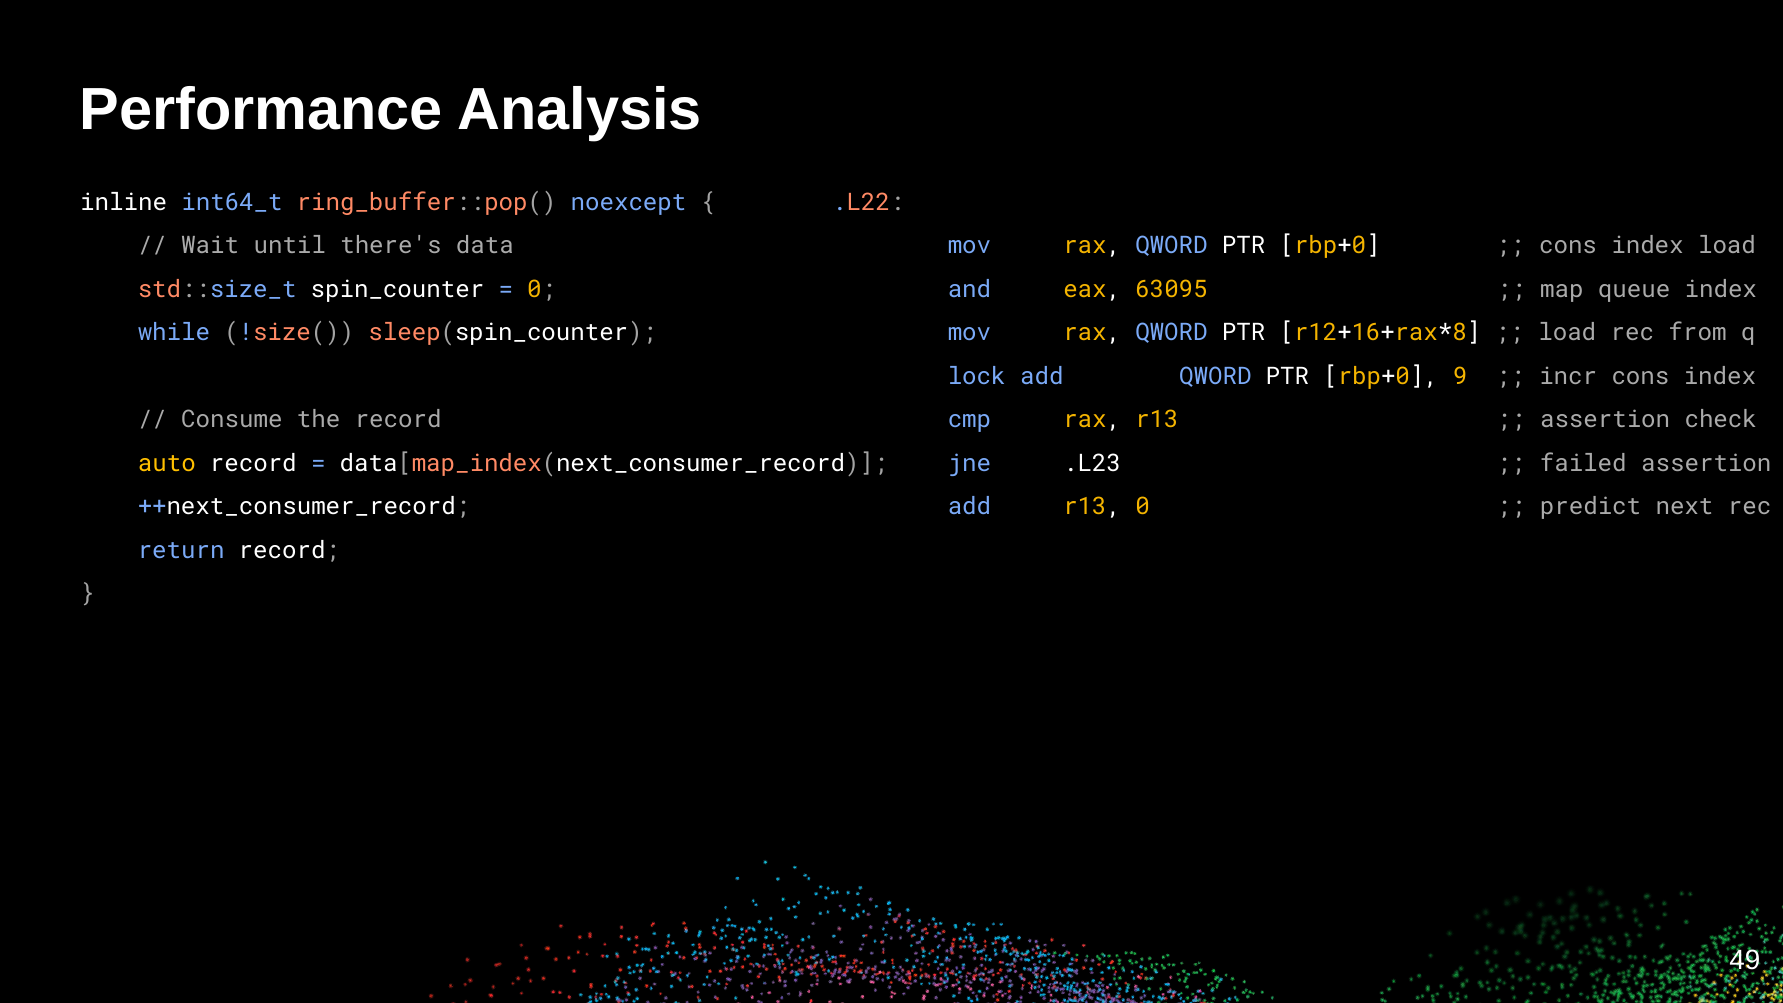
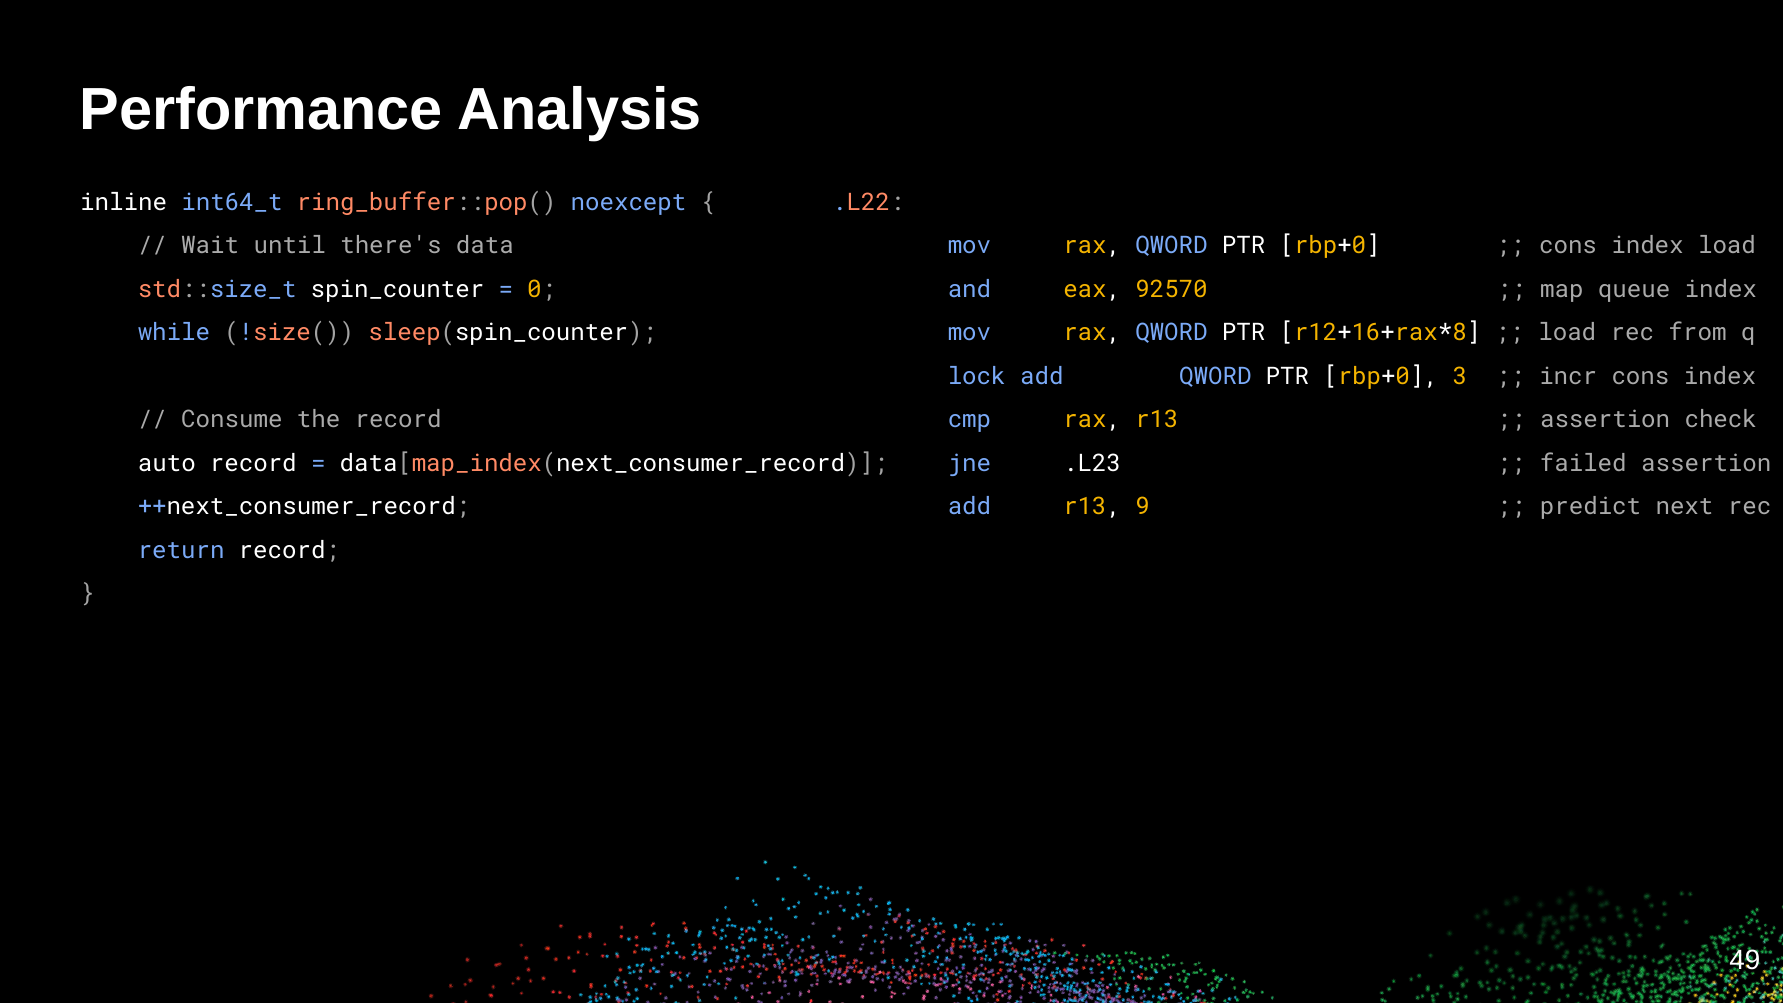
63095: 63095 -> 92570 (1172, 289)
9: 9 -> 3 (1460, 376)
auto colour: yellow -> white (167, 463)
r13 0: 0 -> 9 (1143, 507)
